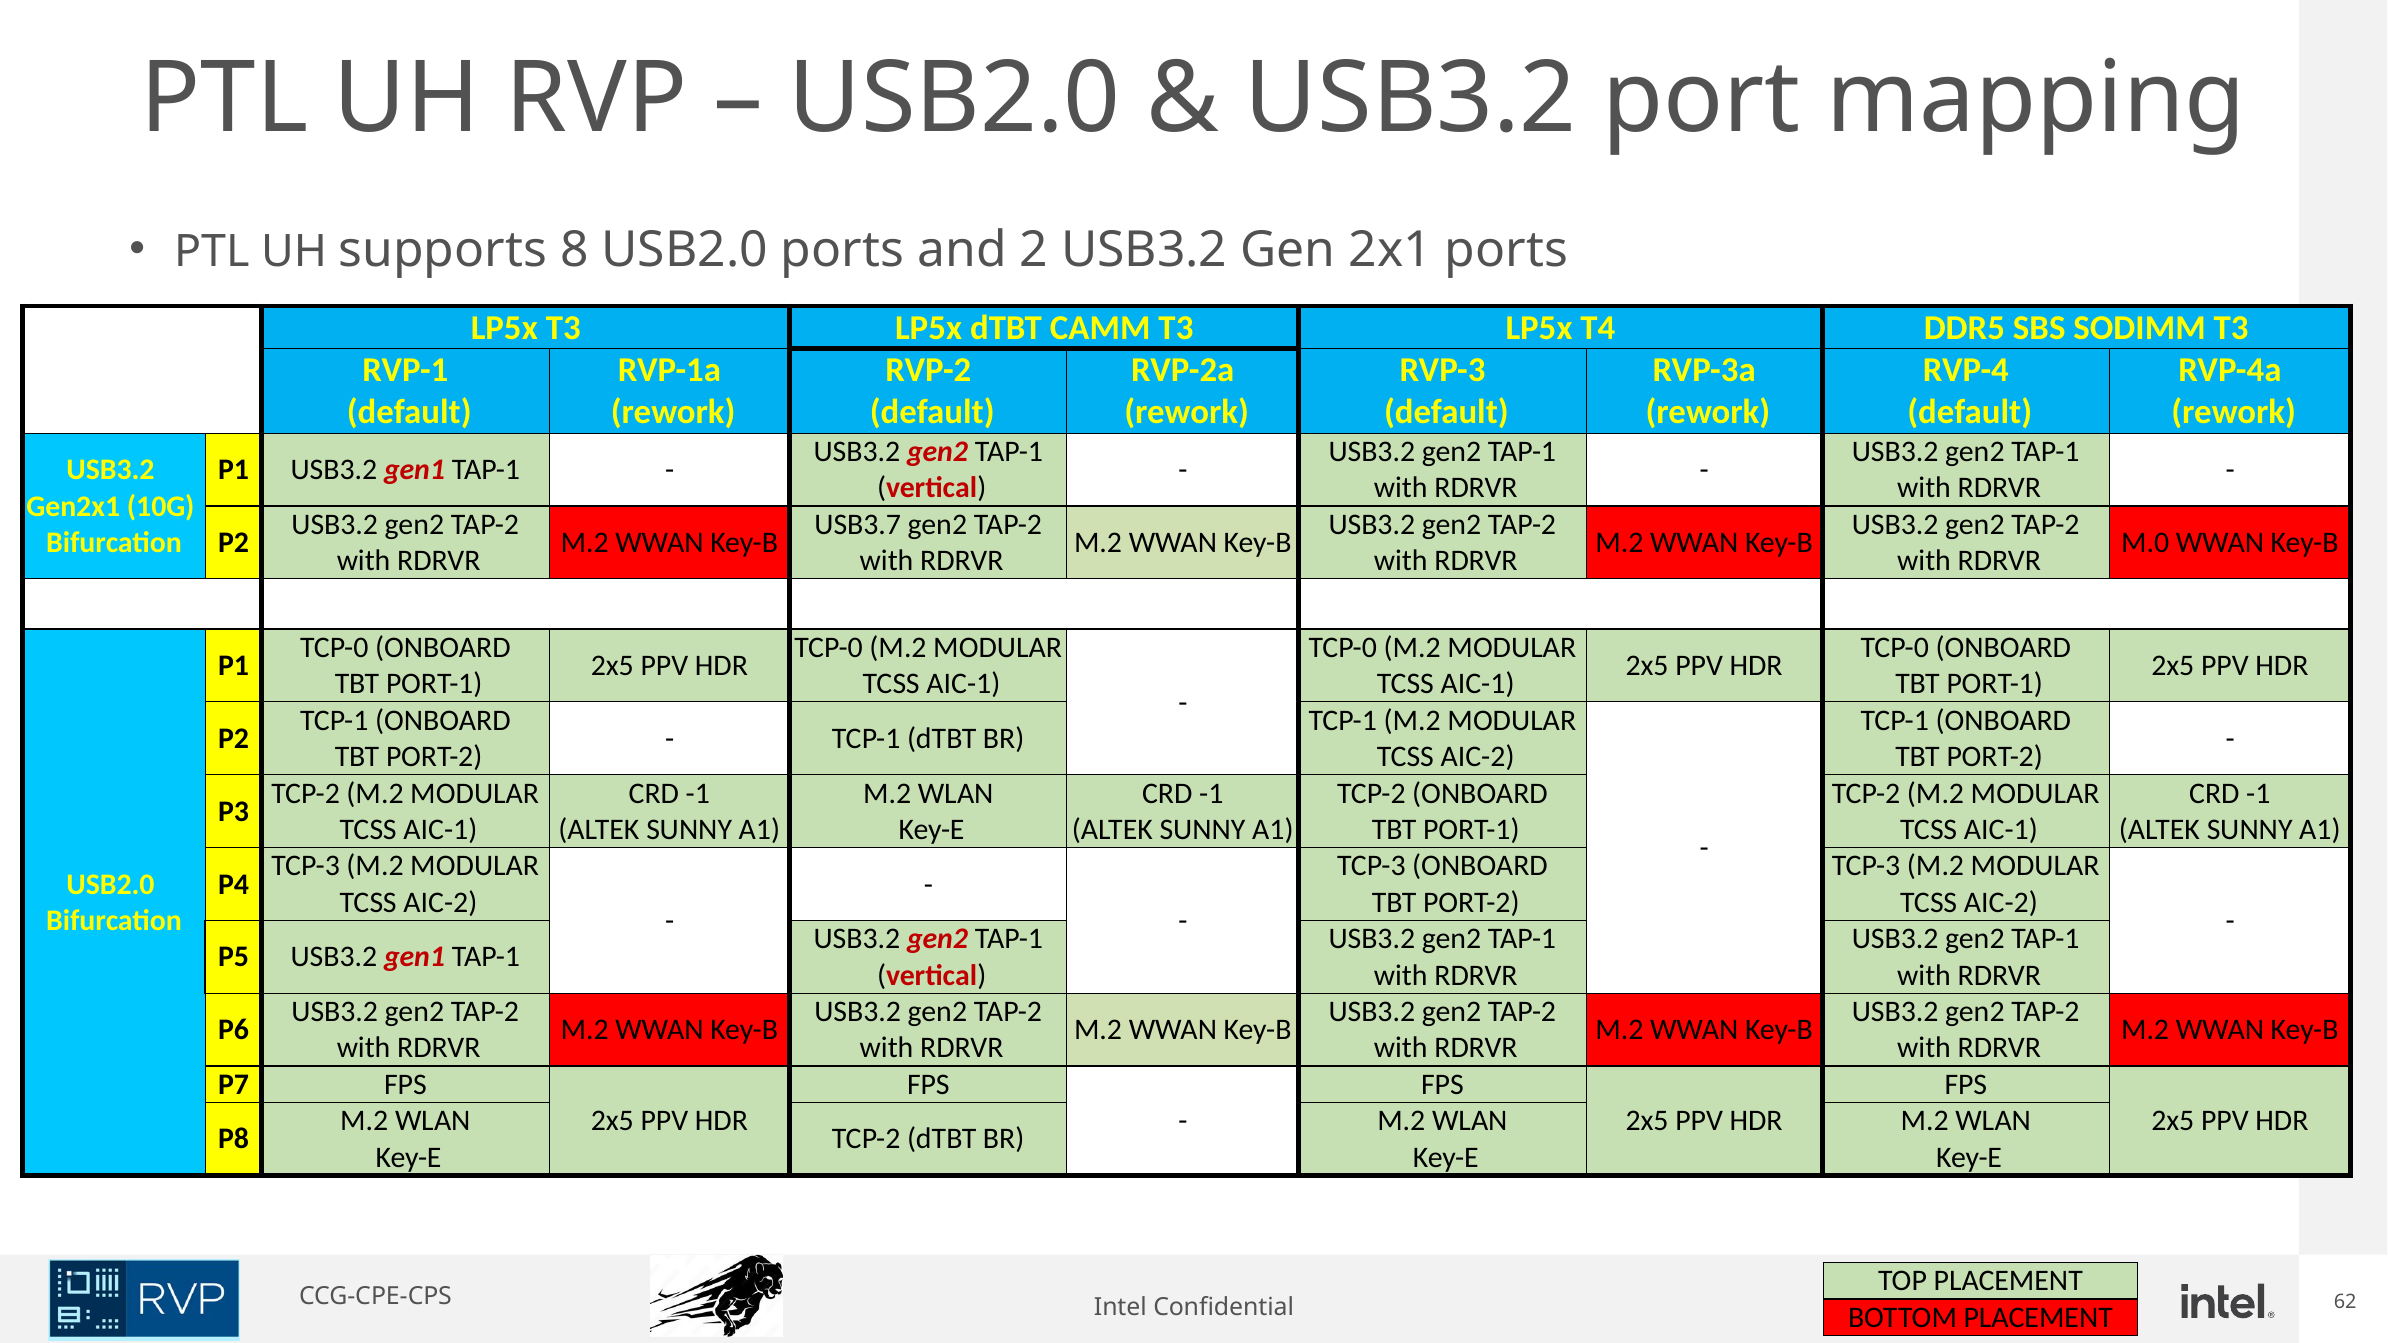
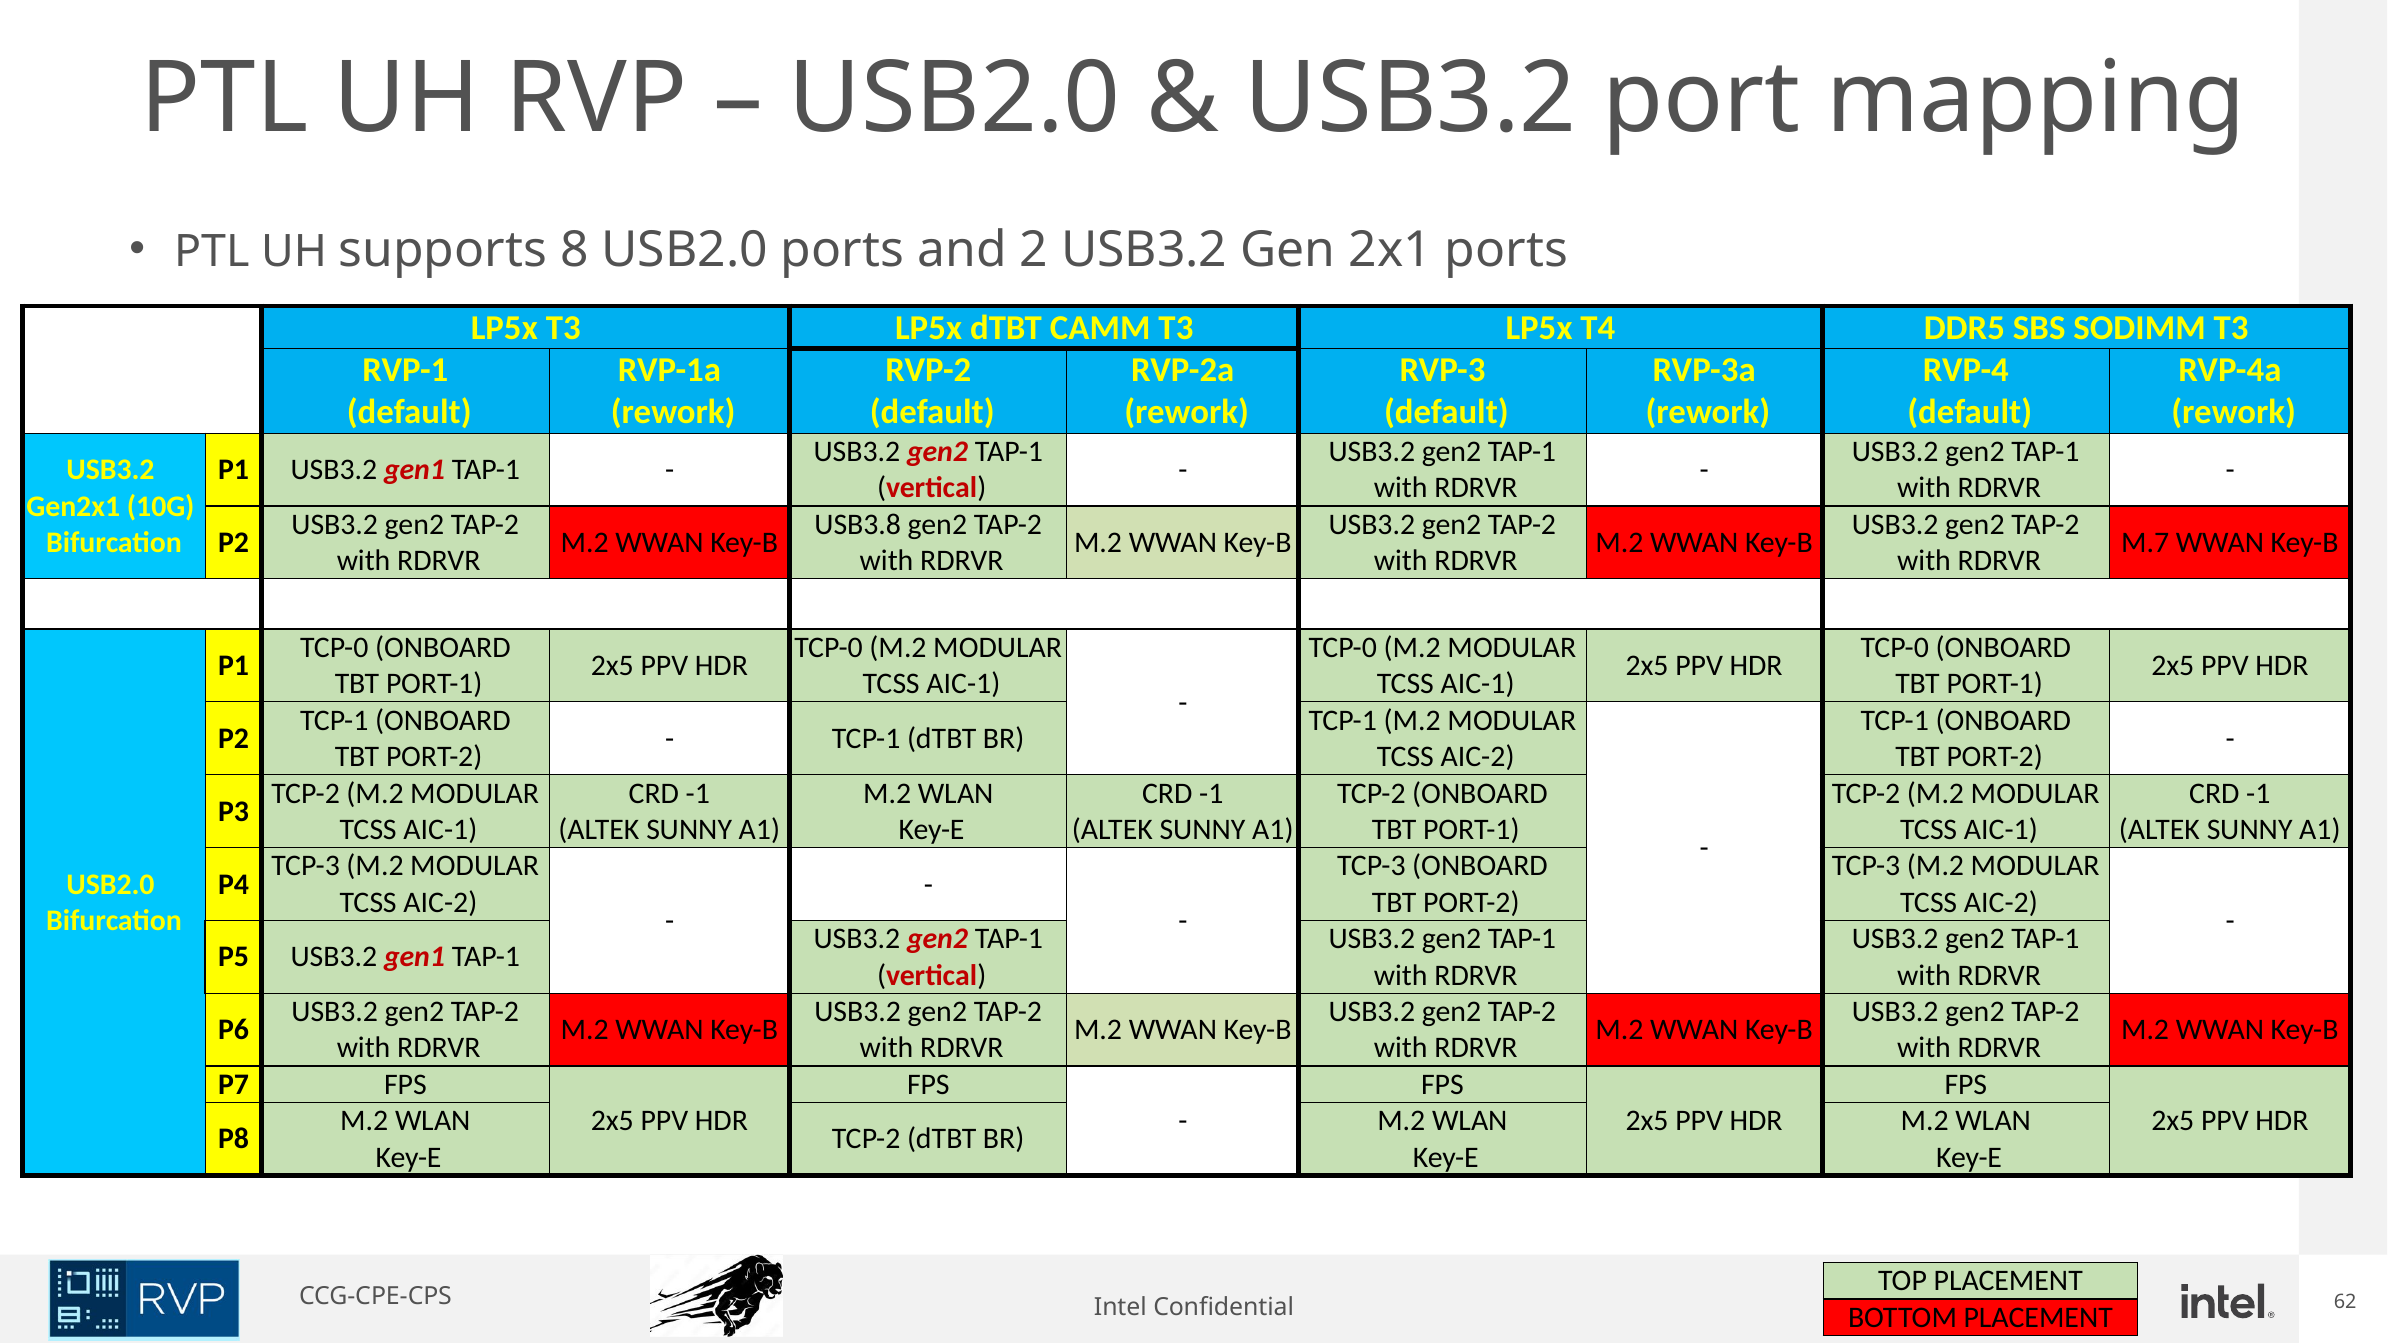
USB3.7: USB3.7 -> USB3.8 (858, 525)
M.0: M.0 -> M.7 (2145, 543)
